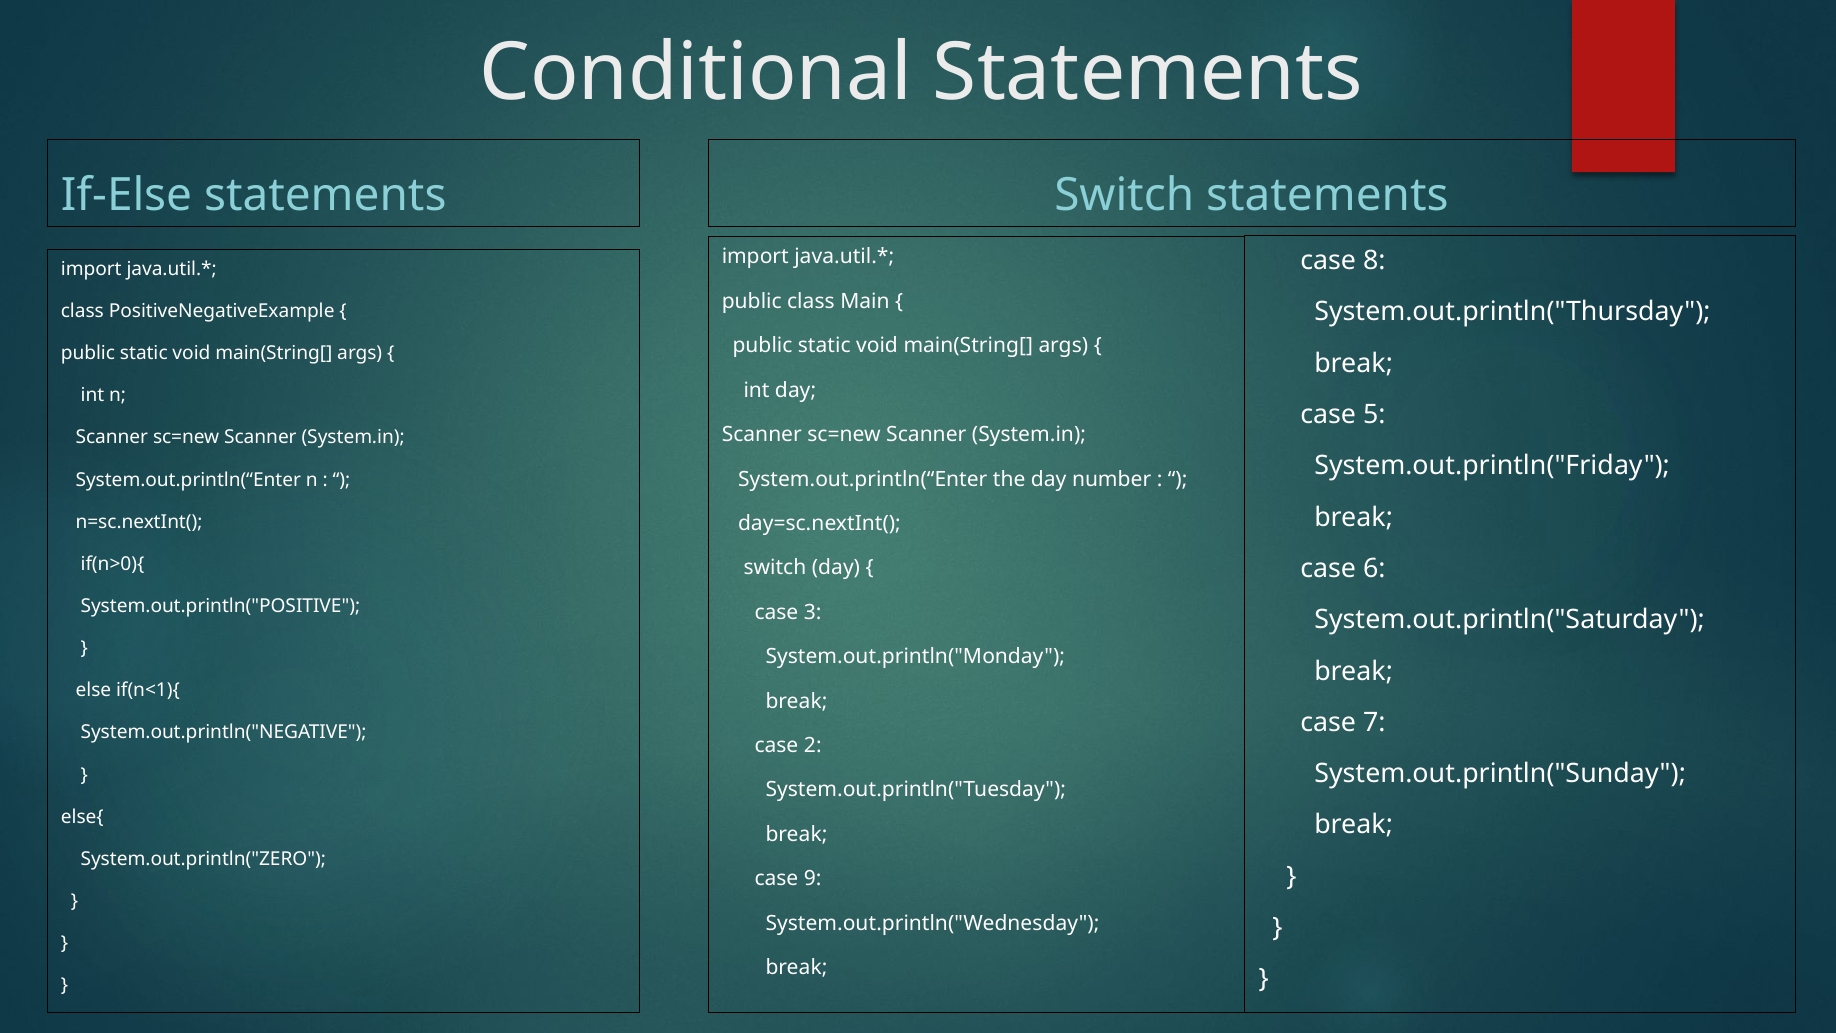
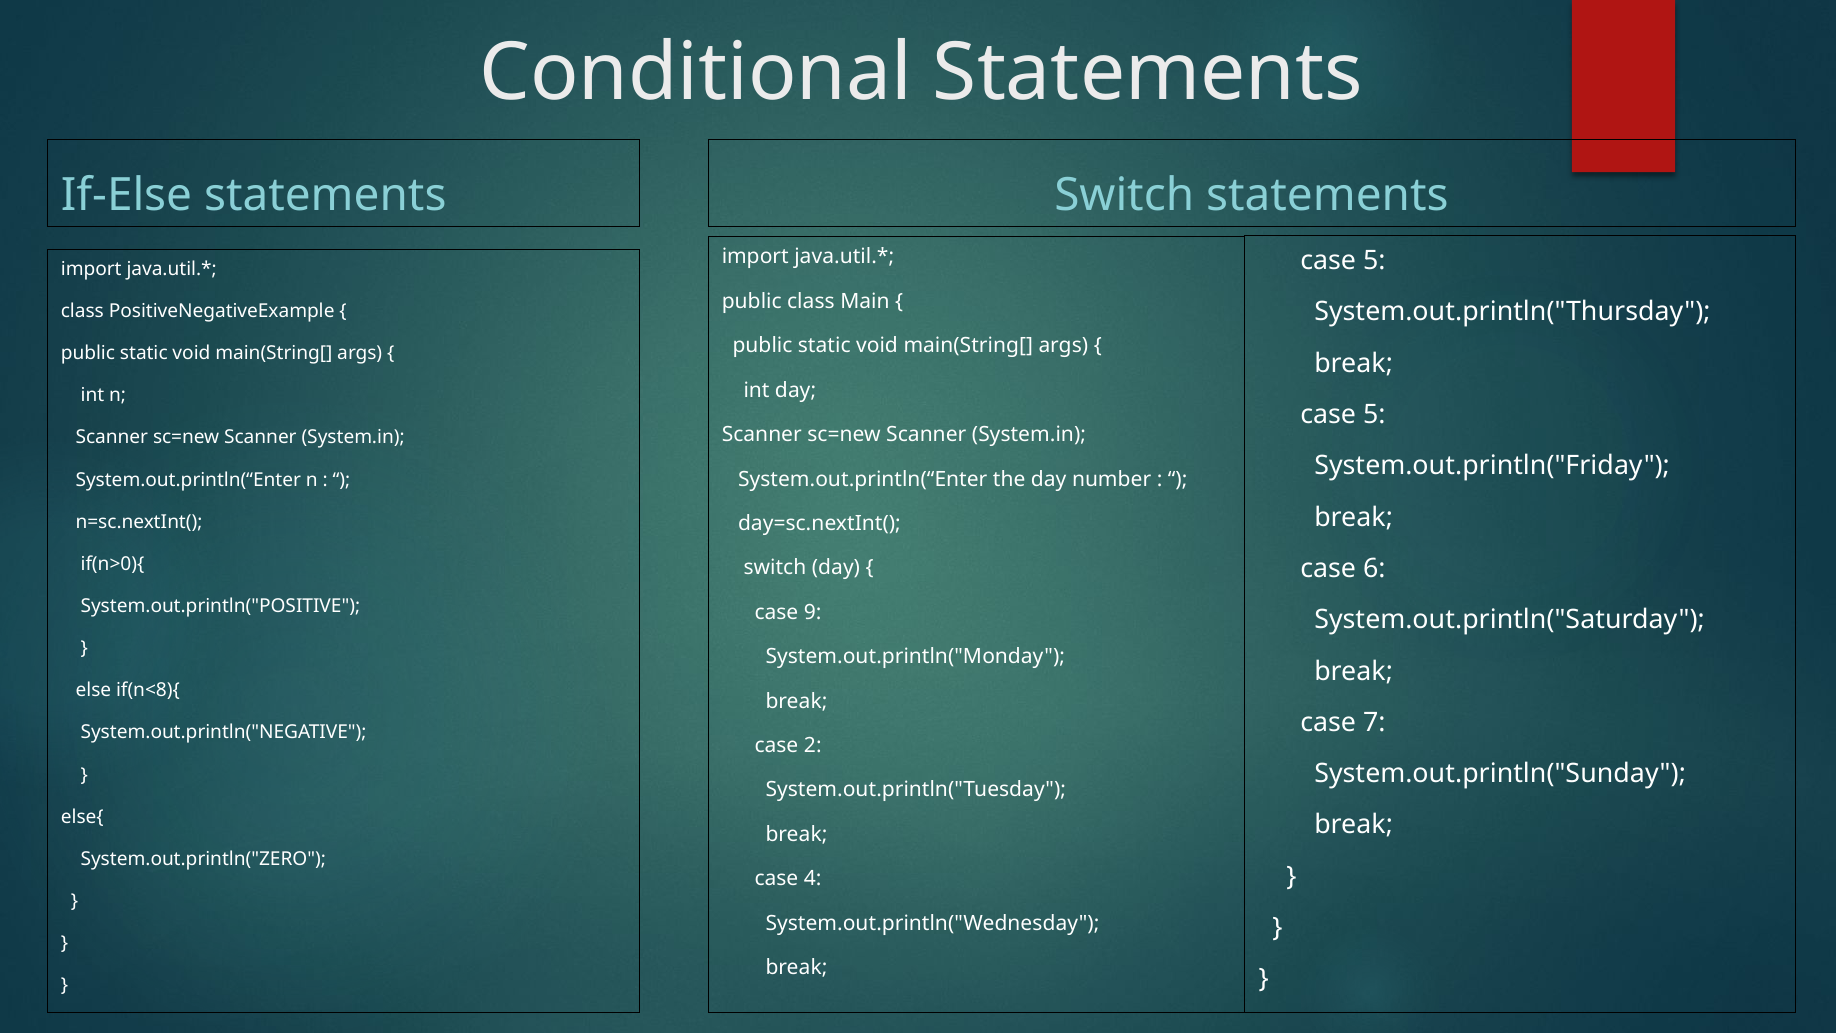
8: 8 -> 5 (1374, 261)
3: 3 -> 9 (813, 612)
if(n<1){: if(n<1){ -> if(n<8){ (148, 690)
9: 9 -> 4 (813, 879)
